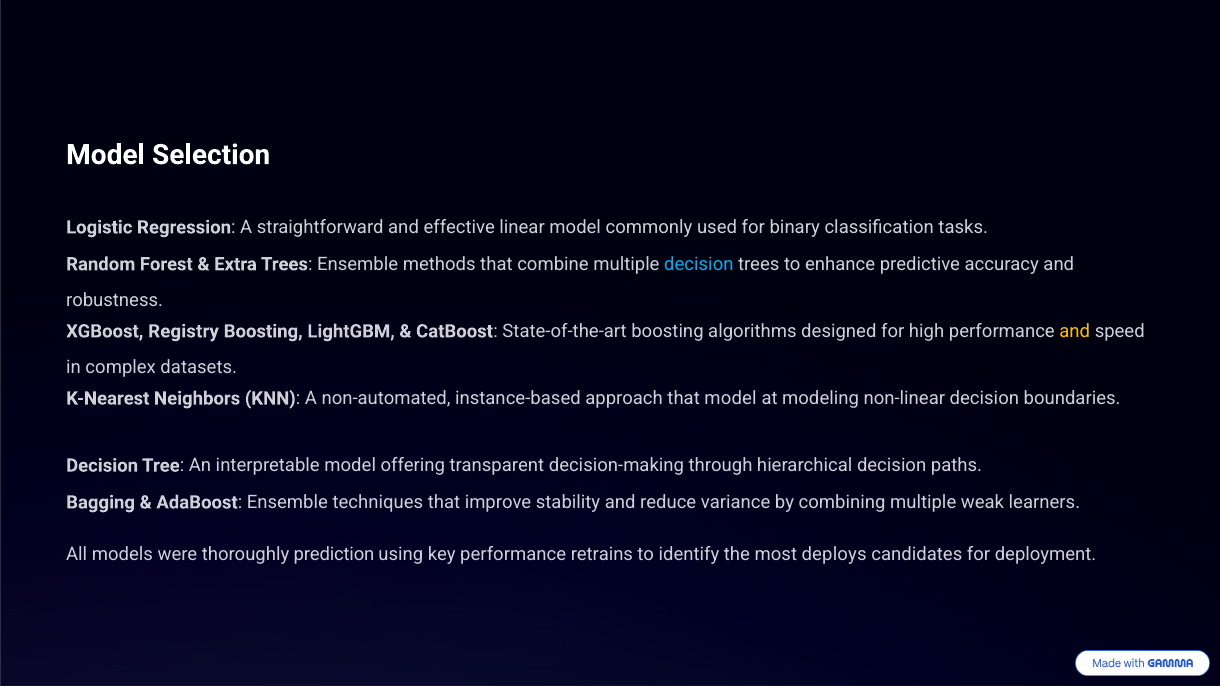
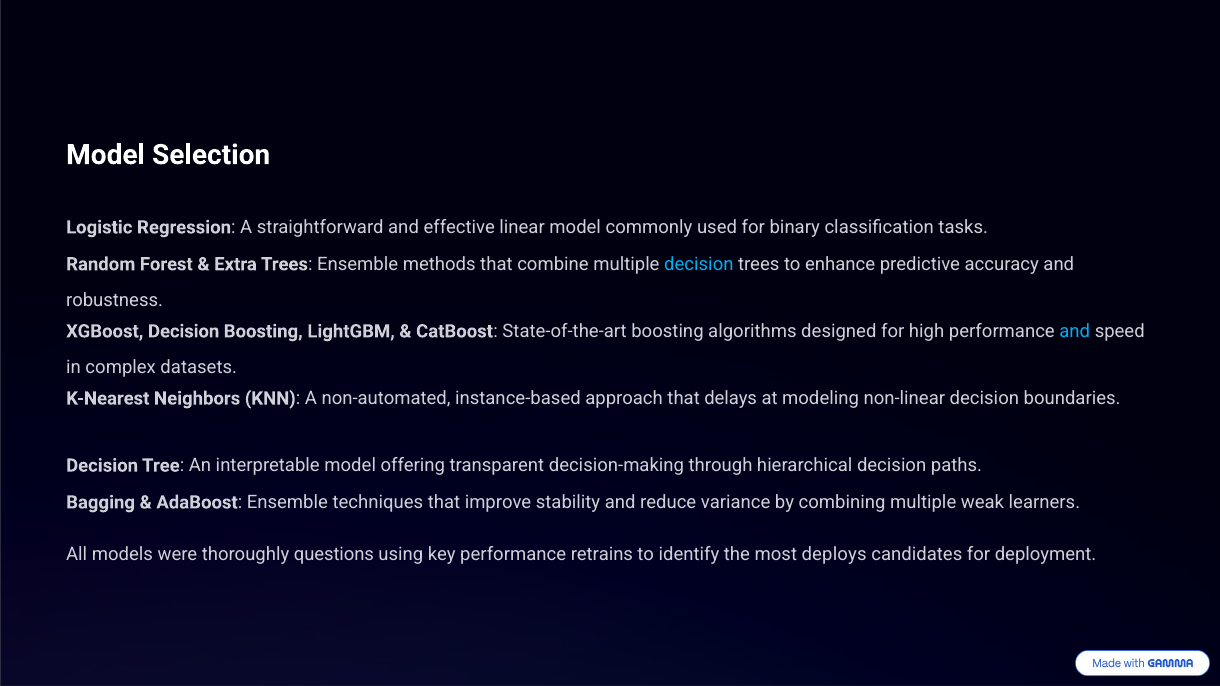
XGBoost Registry: Registry -> Decision (184, 331)
and colour: yellow -> light blue (1075, 331)
that model: model -> delays (731, 399)
prediction: prediction -> questions (334, 554)
